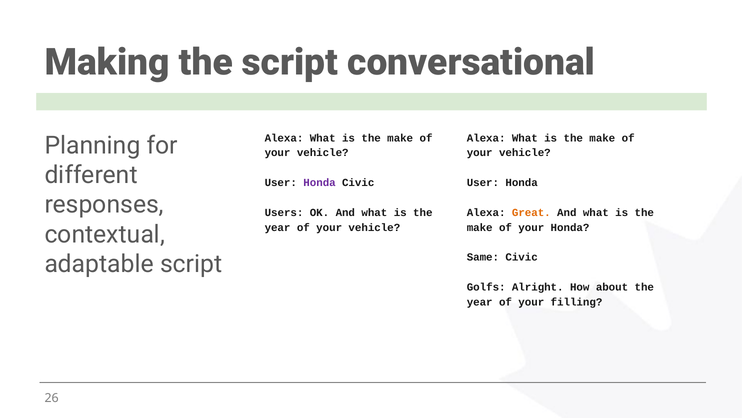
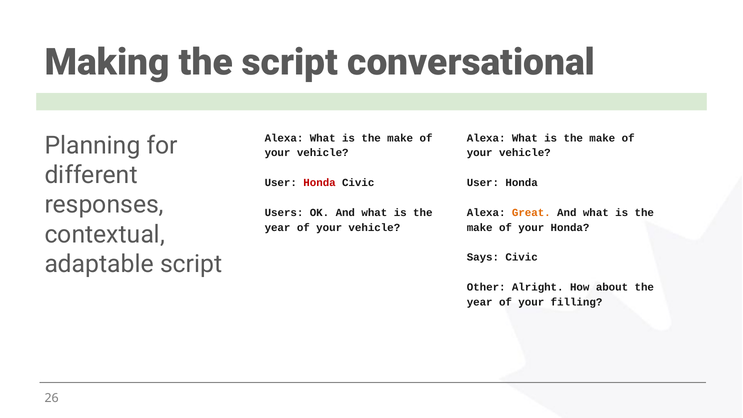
Honda colour: purple -> red (320, 183)
Same: Same -> Says (483, 257)
Golfs: Golfs -> Other (486, 287)
